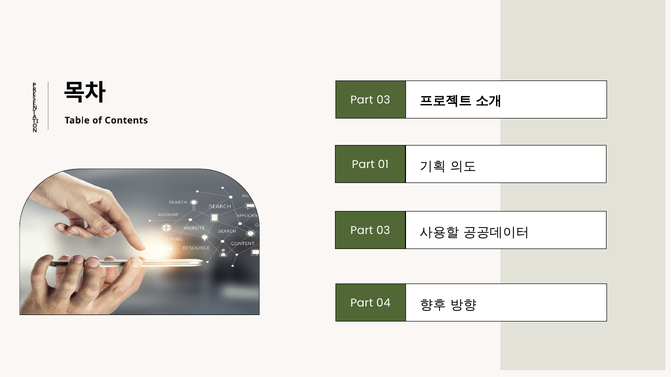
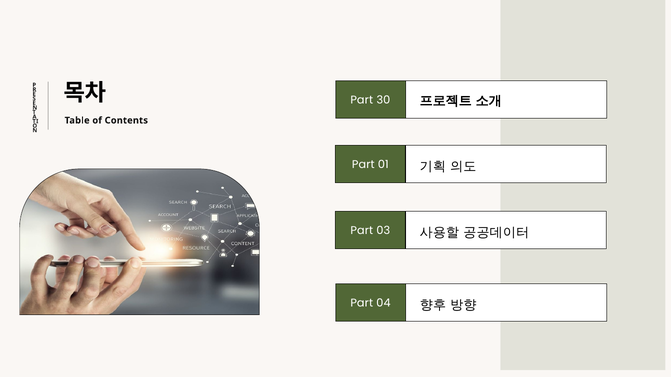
03: 03 -> 30 (383, 100)
